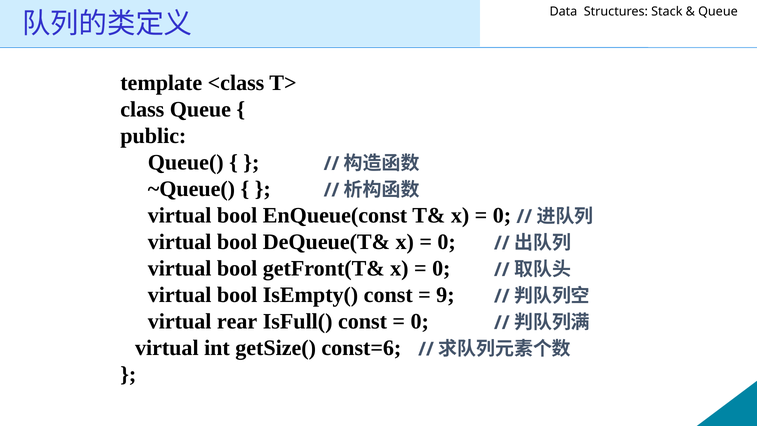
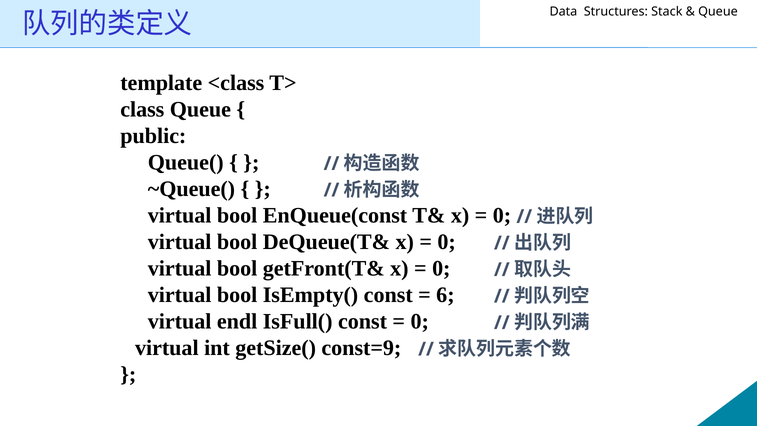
9: 9 -> 6 (445, 295)
rear: rear -> endl (237, 322)
const=6: const=6 -> const=9 (361, 348)
